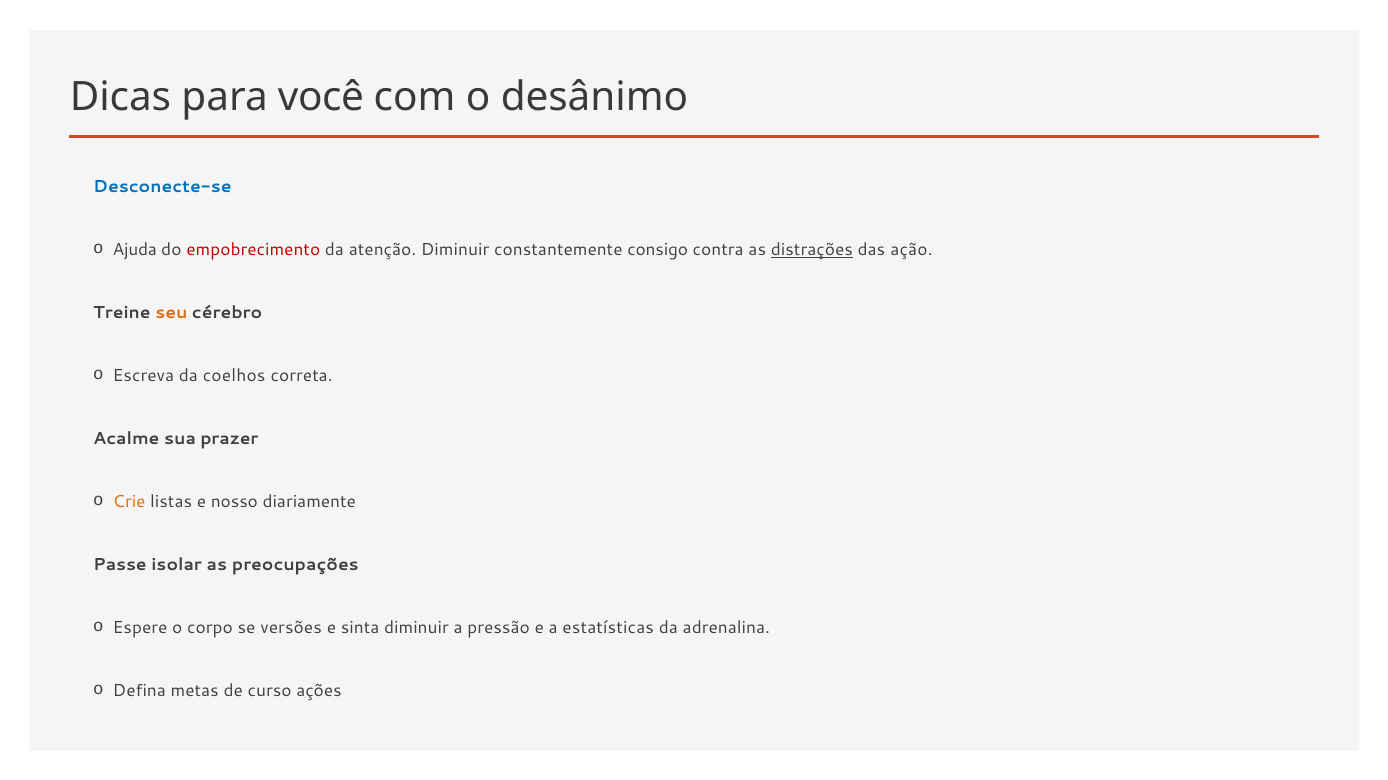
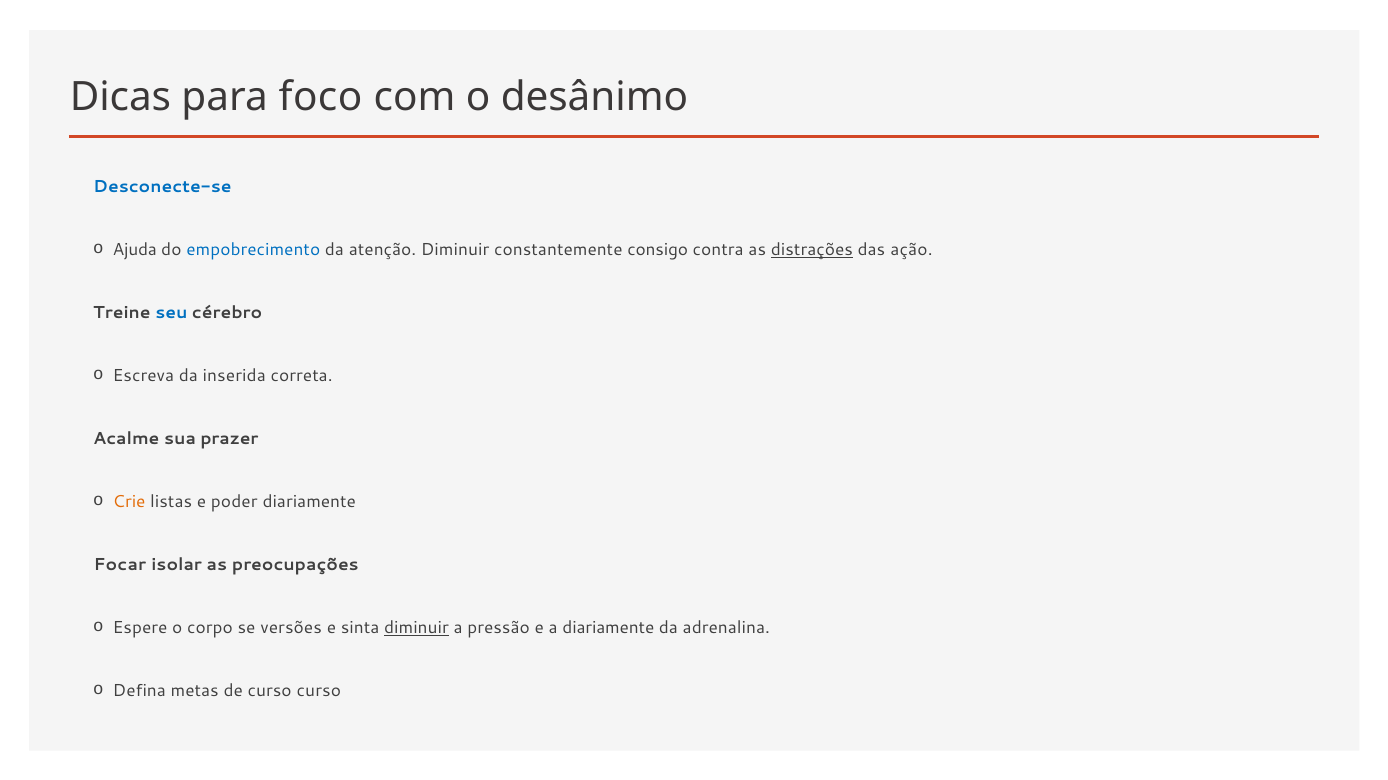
você: você -> foco (321, 97)
empobrecimento colour: red -> blue (253, 250)
seu colour: orange -> blue (171, 313)
coelhos: coelhos -> inserida (234, 376)
nosso: nosso -> poder (234, 502)
Passe: Passe -> Focar (120, 566)
diminuir underline: none -> present (416, 629)
a estatísticas: estatísticas -> diariamente (608, 629)
curso ações: ações -> curso (319, 692)
